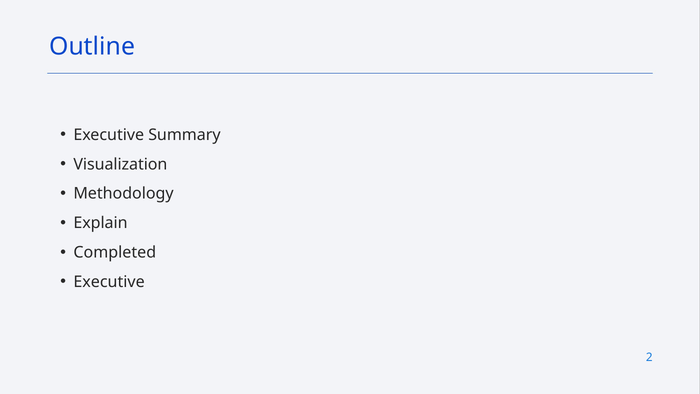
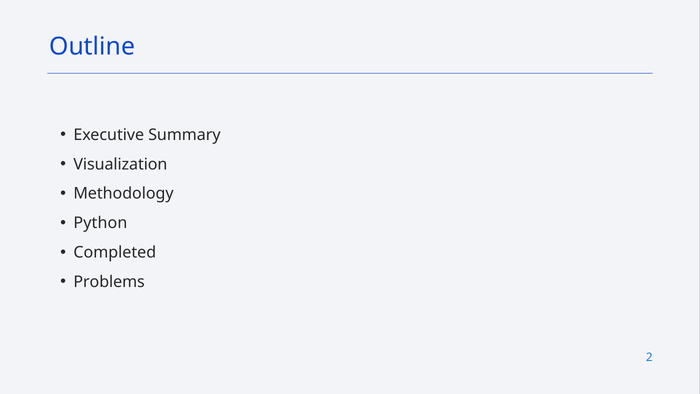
Explain: Explain -> Python (100, 223)
Executive: Executive -> Problems (109, 282)
